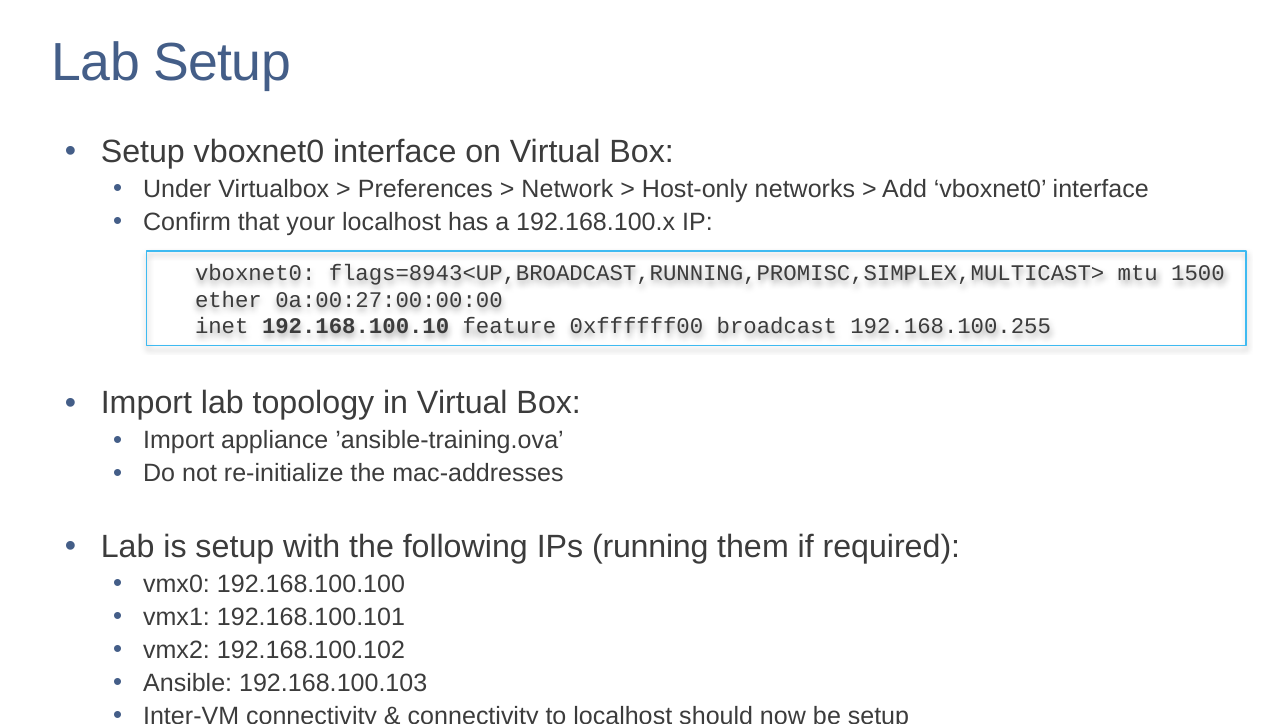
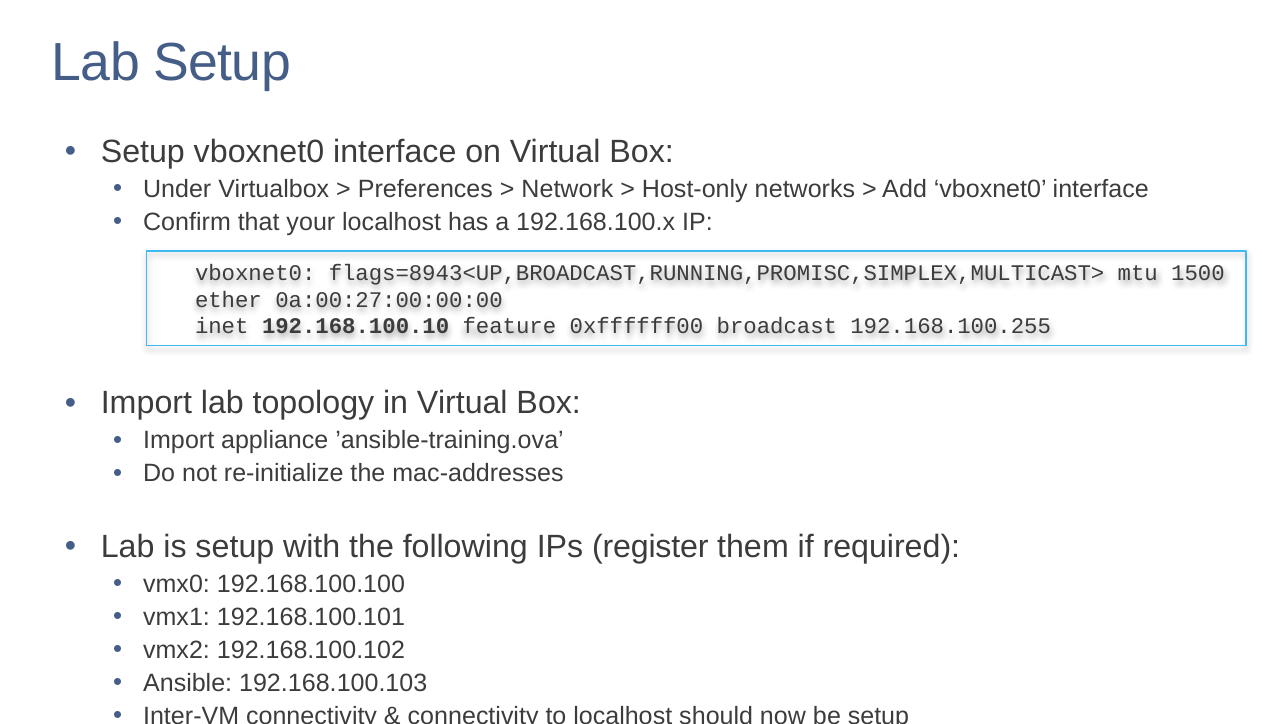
running: running -> register (650, 547)
